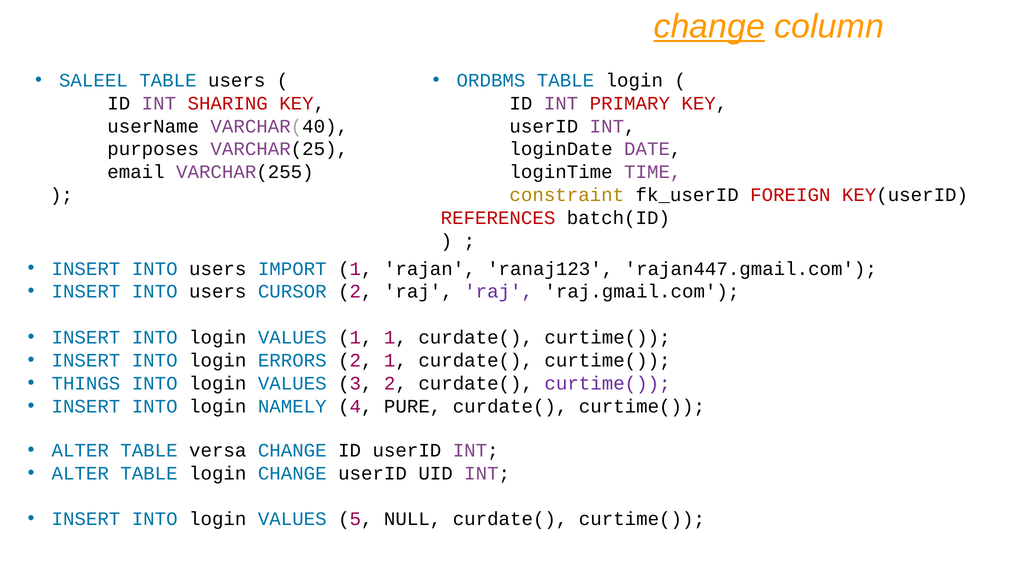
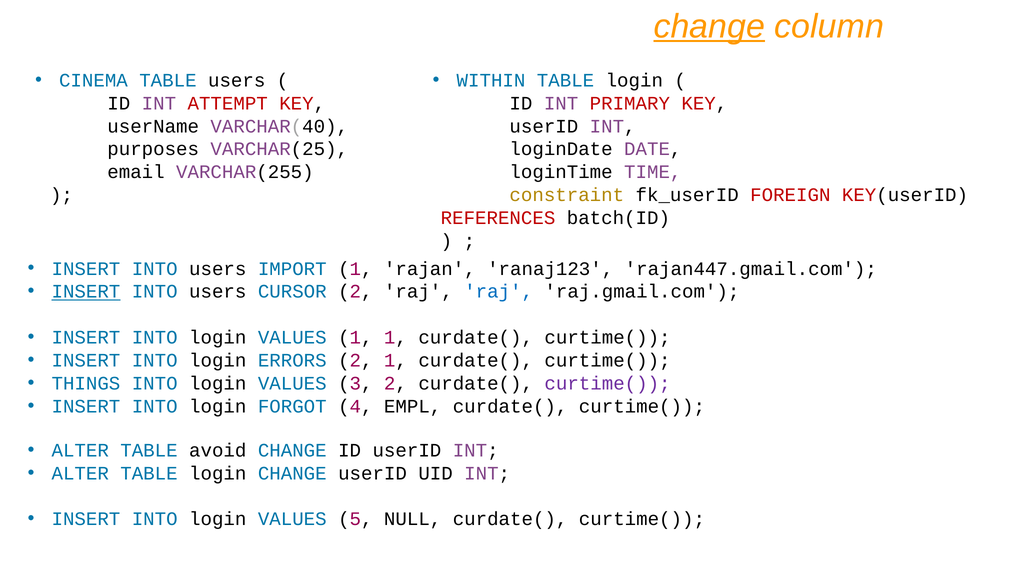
SALEEL: SALEEL -> CINEMA (93, 80)
ORDBMS: ORDBMS -> WITHIN (491, 80)
SHARING: SHARING -> ATTEMPT (228, 103)
INSERT underline: none -> present (86, 292)
raj colour: purple -> blue (499, 292)
NAMELY: NAMELY -> FORGOT (292, 406)
PURE: PURE -> EMPL (413, 406)
versa: versa -> avoid (218, 450)
